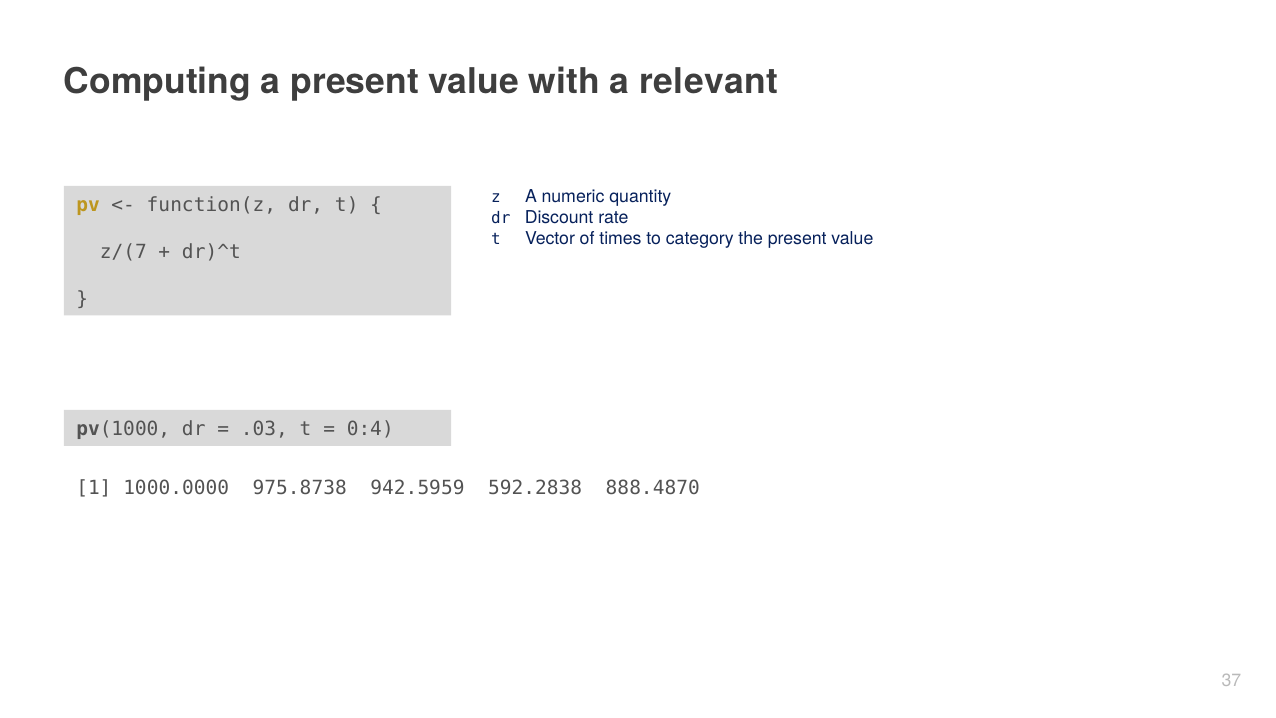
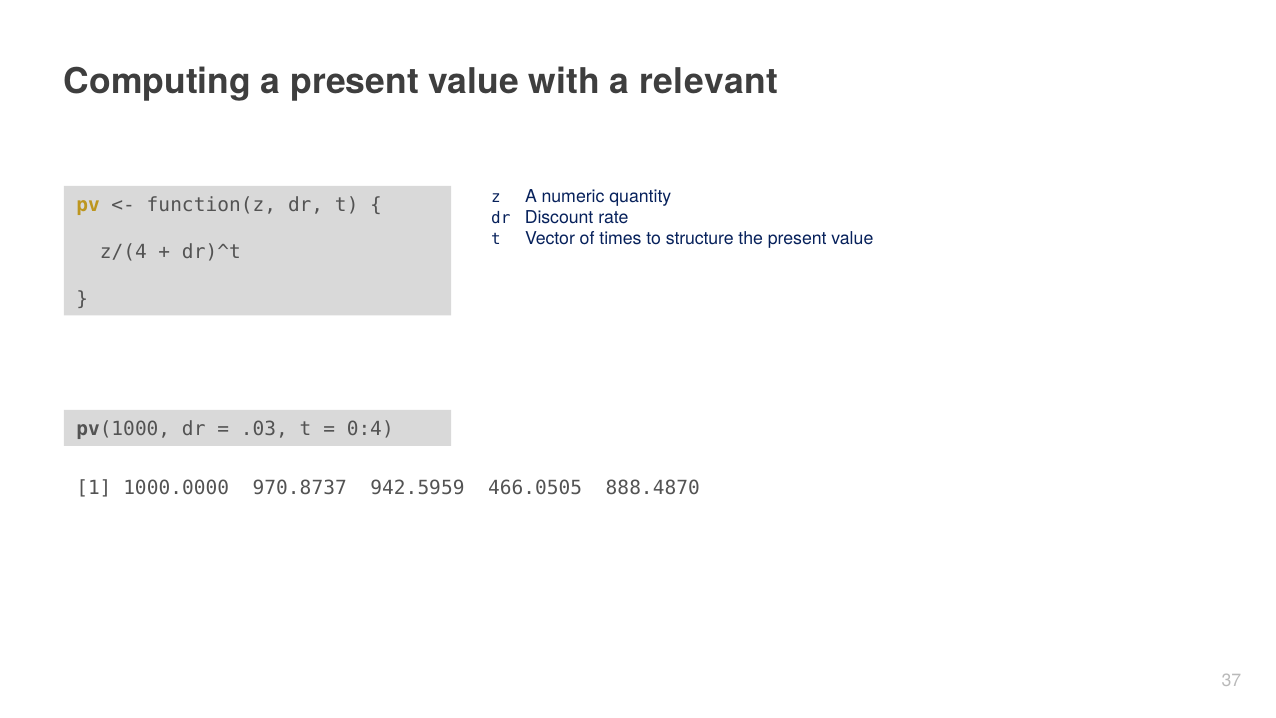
category: category -> structure (700, 239)
z/(7: z/(7 -> z/(4 (123, 252)
975.8738: 975.8738 -> 970.8737 (300, 488)
592.2838: 592.2838 -> 466.0505 (535, 488)
